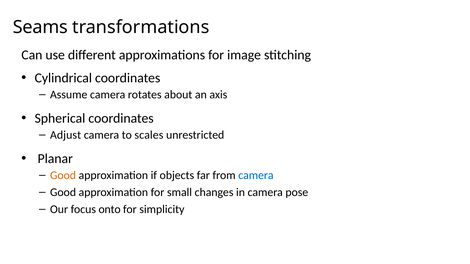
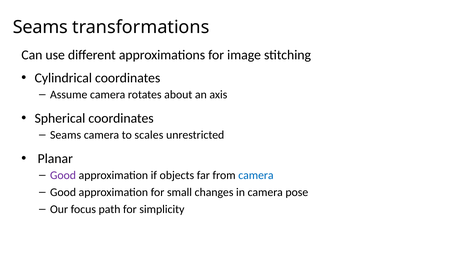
Adjust: Adjust -> Seams (66, 135)
Good colour: orange -> purple (63, 175)
onto: onto -> path (110, 210)
